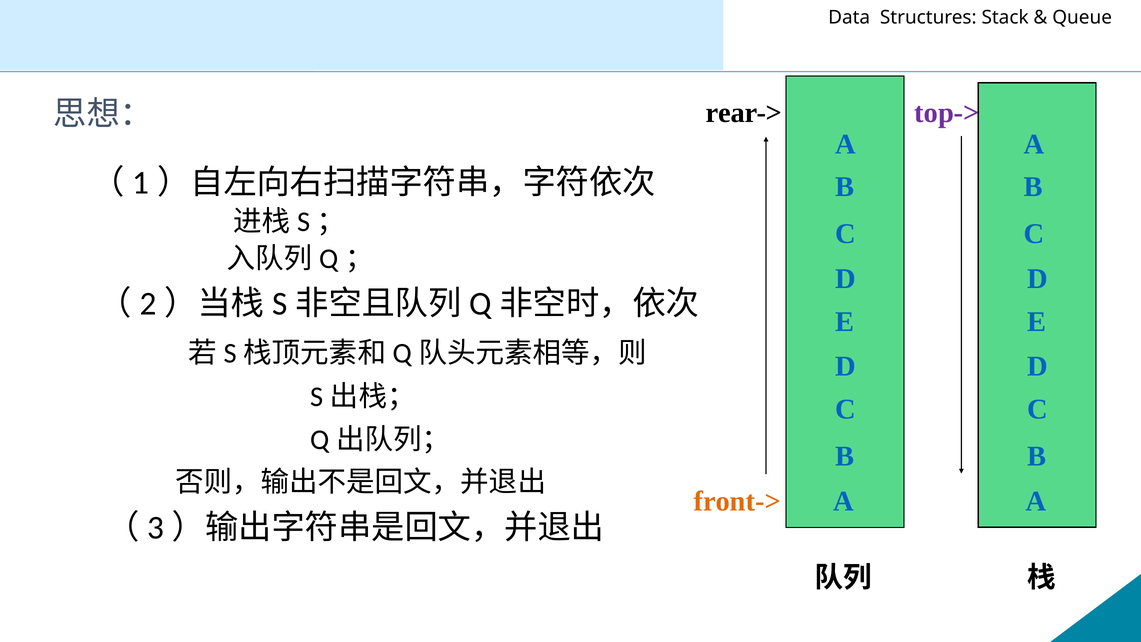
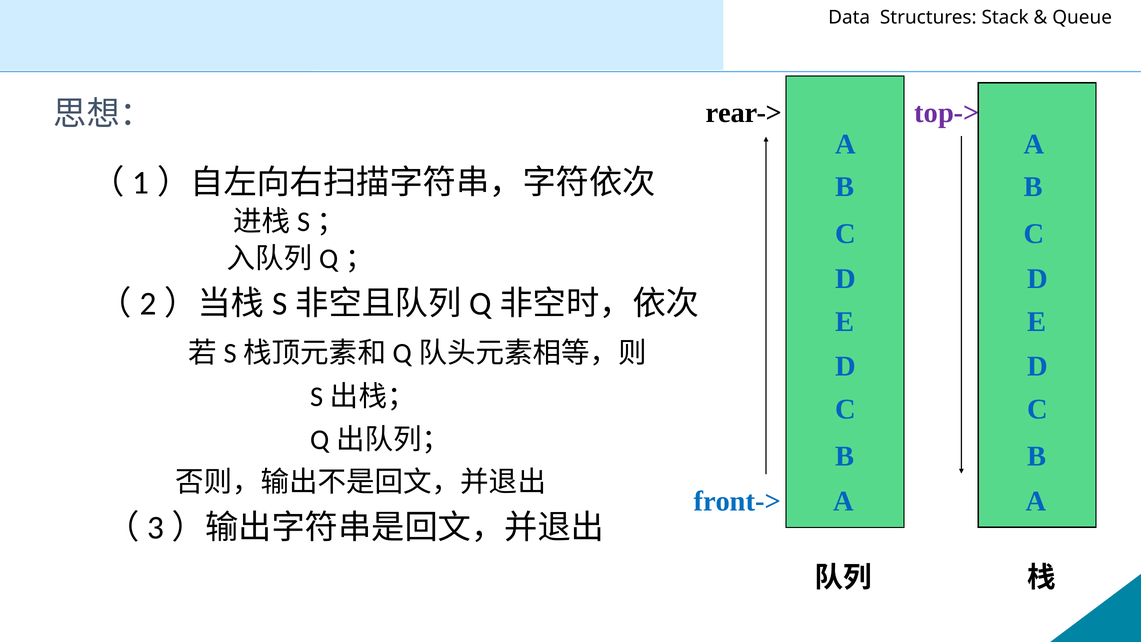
front-> colour: orange -> blue (737, 501)
